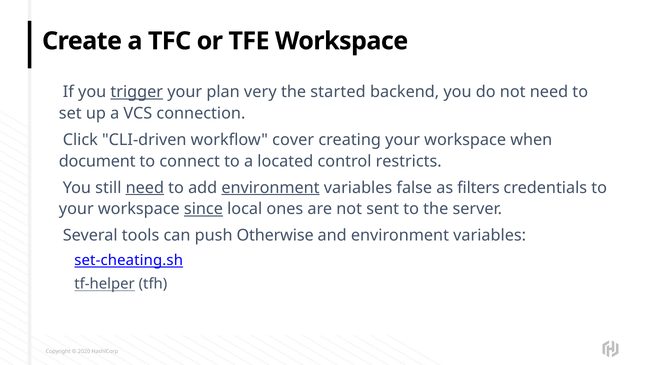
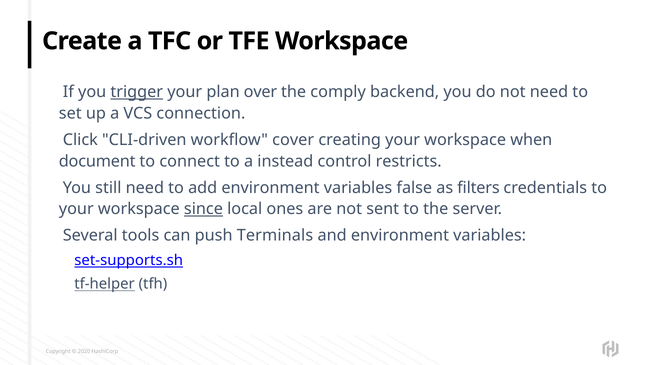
very: very -> over (260, 92)
started: started -> comply (338, 92)
located: located -> instead (285, 162)
need underline: present -> none (145, 188)
environment underline: present -> none (271, 188)
Otherwise: Otherwise -> Terminals (275, 236)
set-cheating.sh: set-cheating.sh -> set-supports.sh (129, 261)
